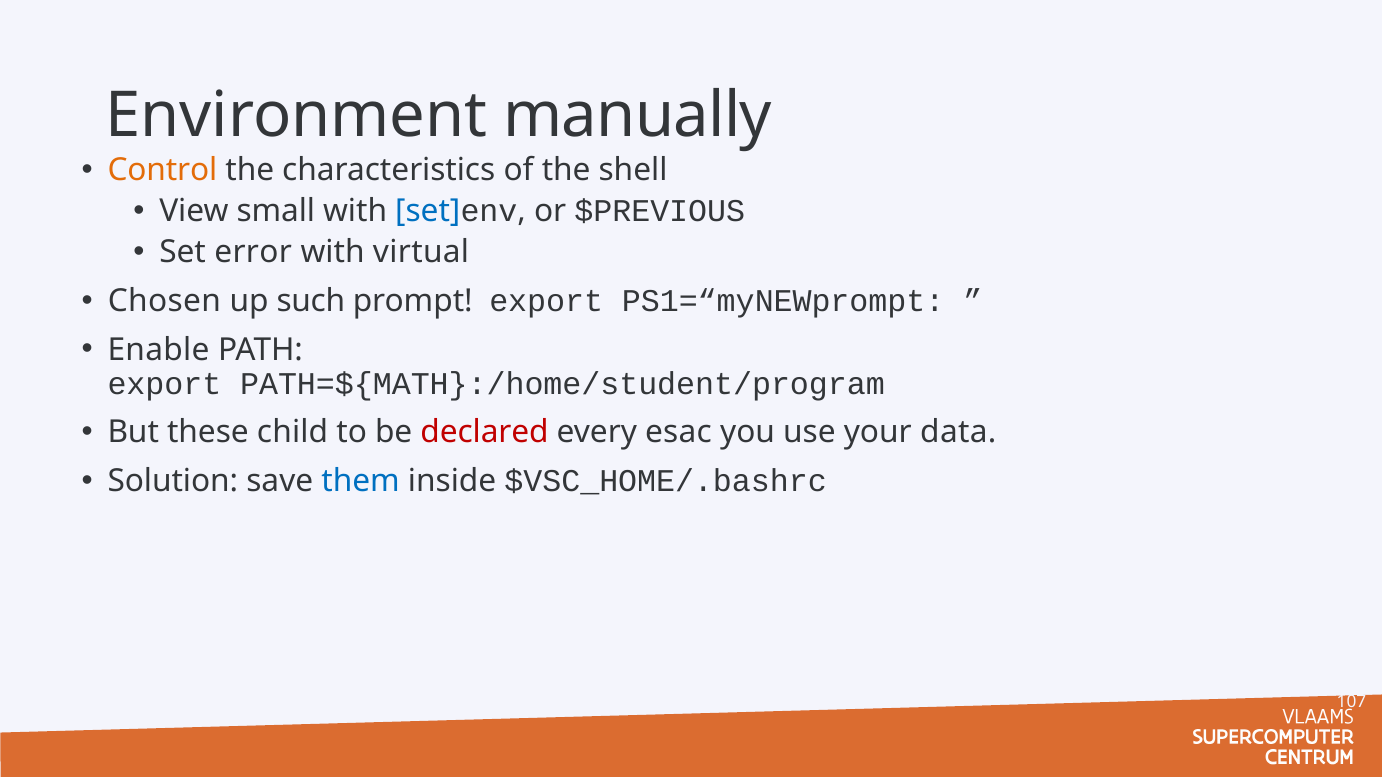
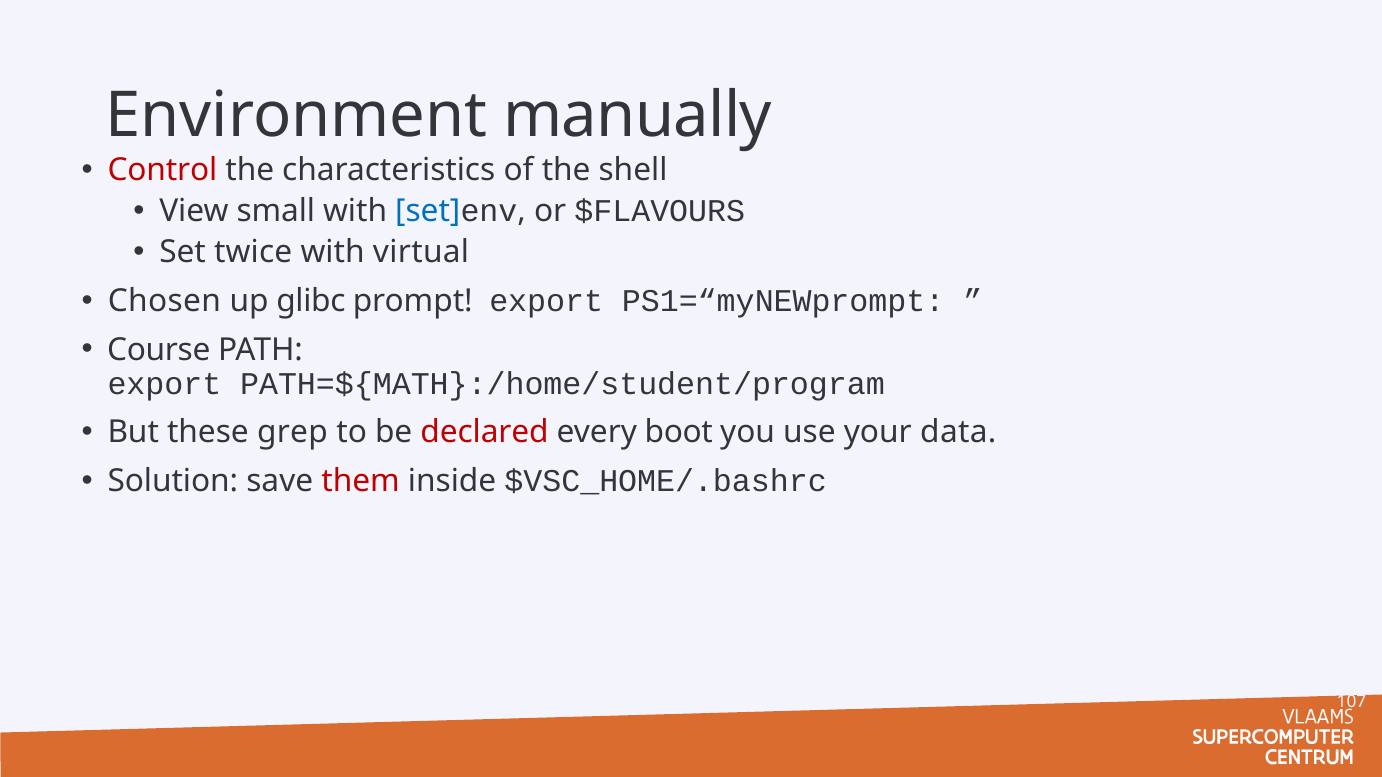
Control colour: orange -> red (162, 170)
$PREVIOUS: $PREVIOUS -> $FLAVOURS (660, 211)
error: error -> twice (253, 253)
such: such -> glibc (311, 301)
Enable: Enable -> Course (159, 350)
child: child -> grep (292, 433)
esac: esac -> boot (679, 433)
them colour: blue -> red (361, 481)
